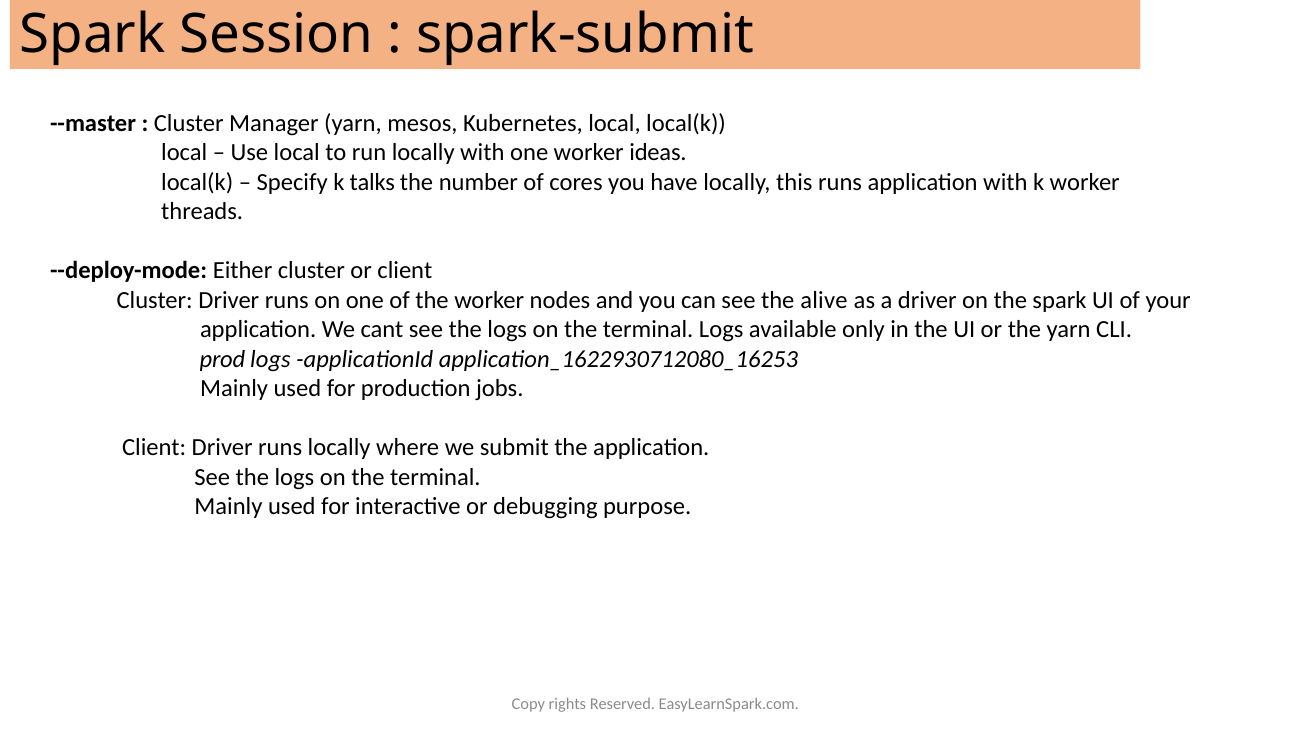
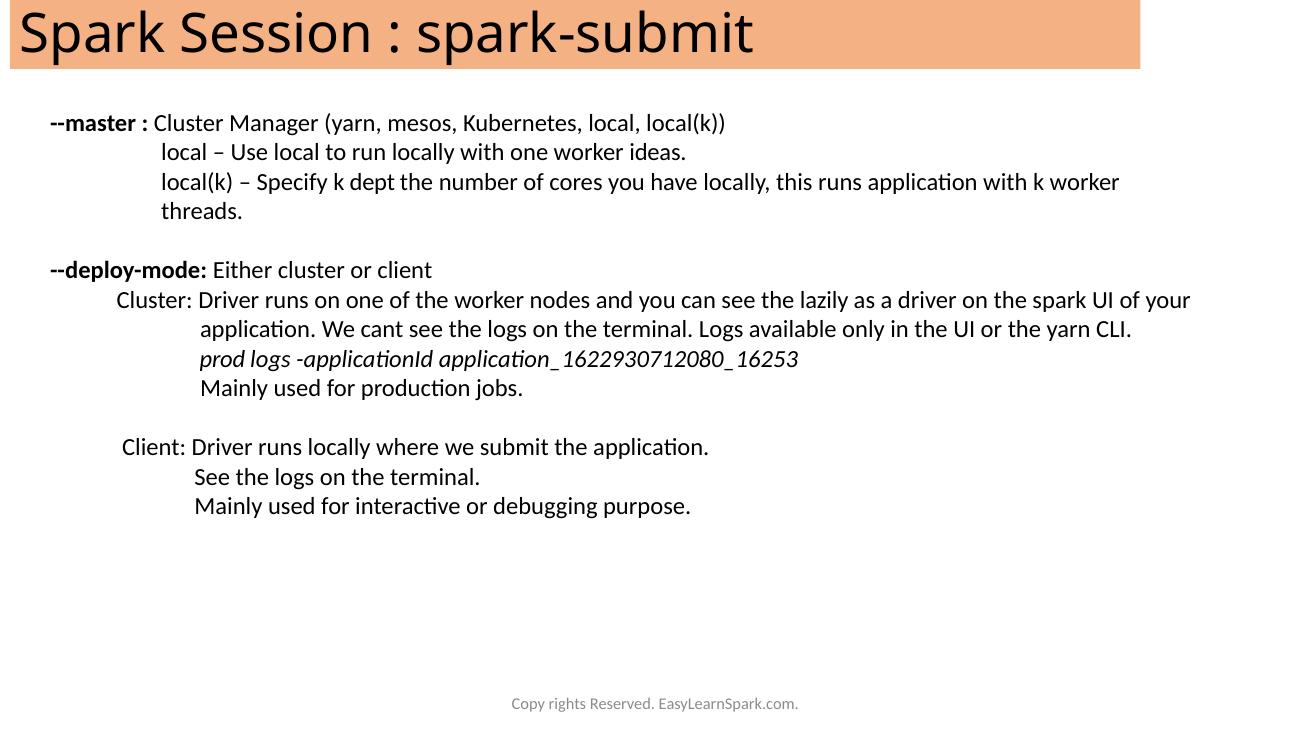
talks: talks -> dept (372, 182)
alive: alive -> lazily (824, 300)
